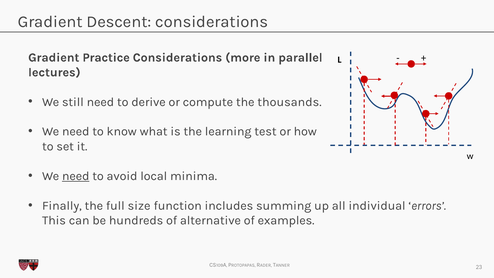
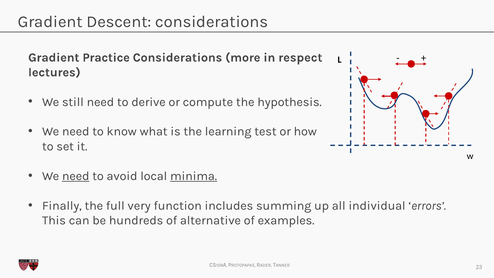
parallel: parallel -> respect (300, 57)
thousands: thousands -> hypothesis (290, 102)
minima underline: none -> present (194, 176)
size: size -> very (139, 206)
